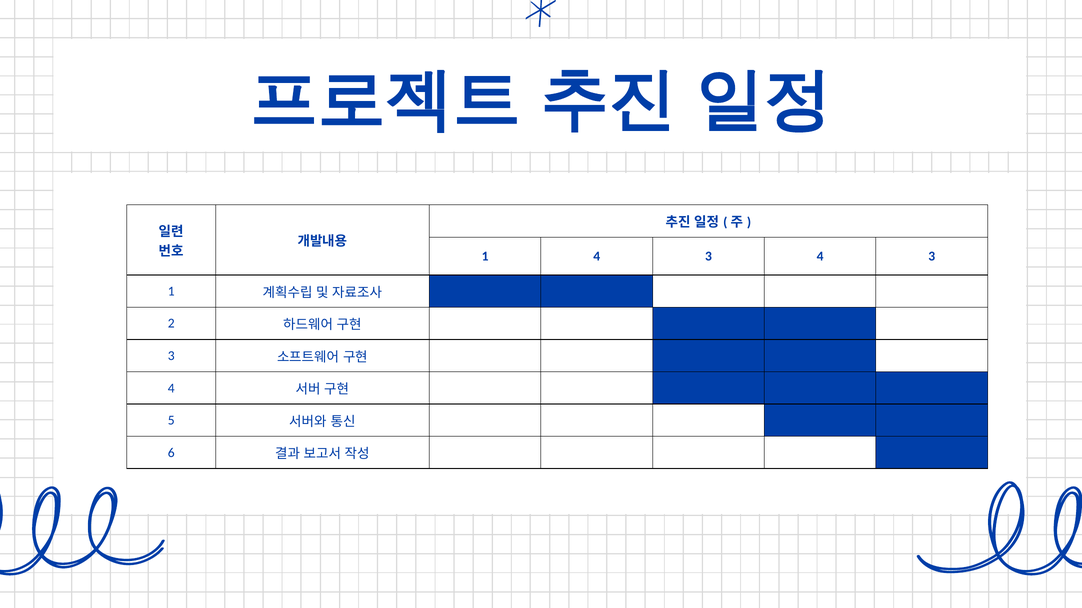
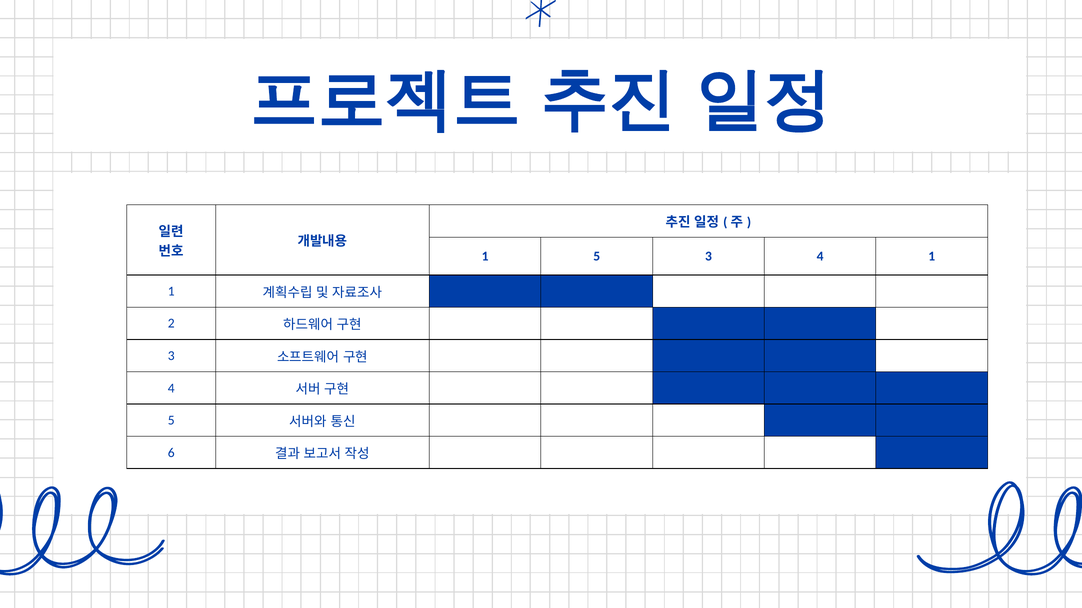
1 4: 4 -> 5 (597, 256)
3 4 3: 3 -> 1 (932, 256)
